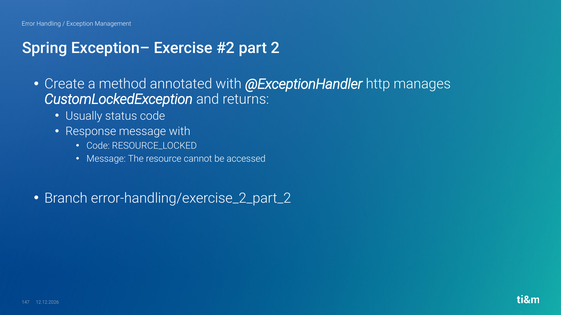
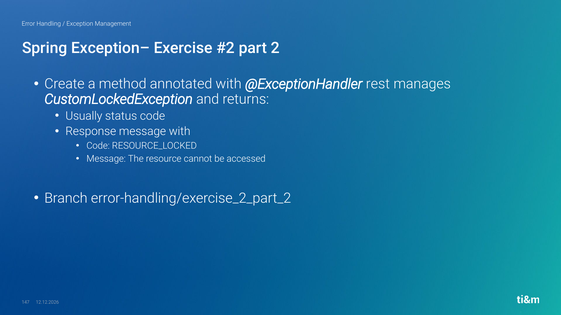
http: http -> rest (378, 84)
